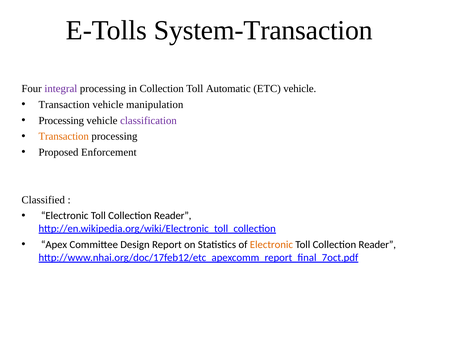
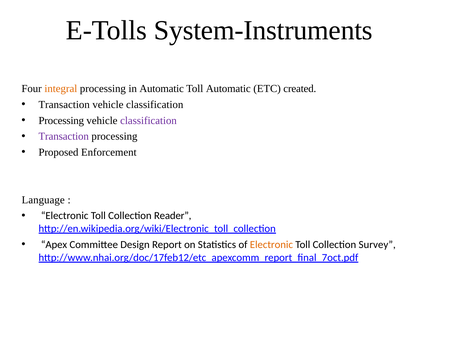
System-Transaction: System-Transaction -> System-Instruments (263, 30)
integral colour: purple -> orange (61, 89)
in Collection: Collection -> Automatic (162, 89)
ETC vehicle: vehicle -> created (300, 89)
manipulation: manipulation -> classification (155, 105)
Transaction colour: orange -> purple (64, 137)
Classified: Classified -> Language (43, 200)
Reader: Reader -> Survey (377, 245)
